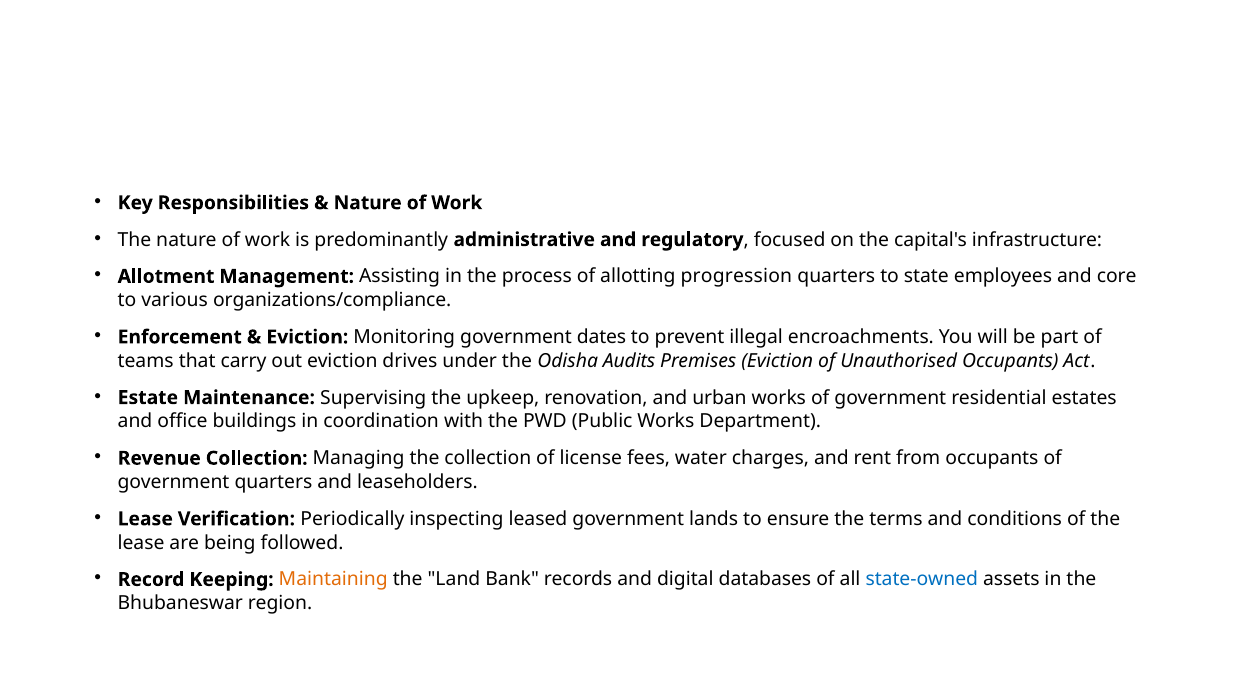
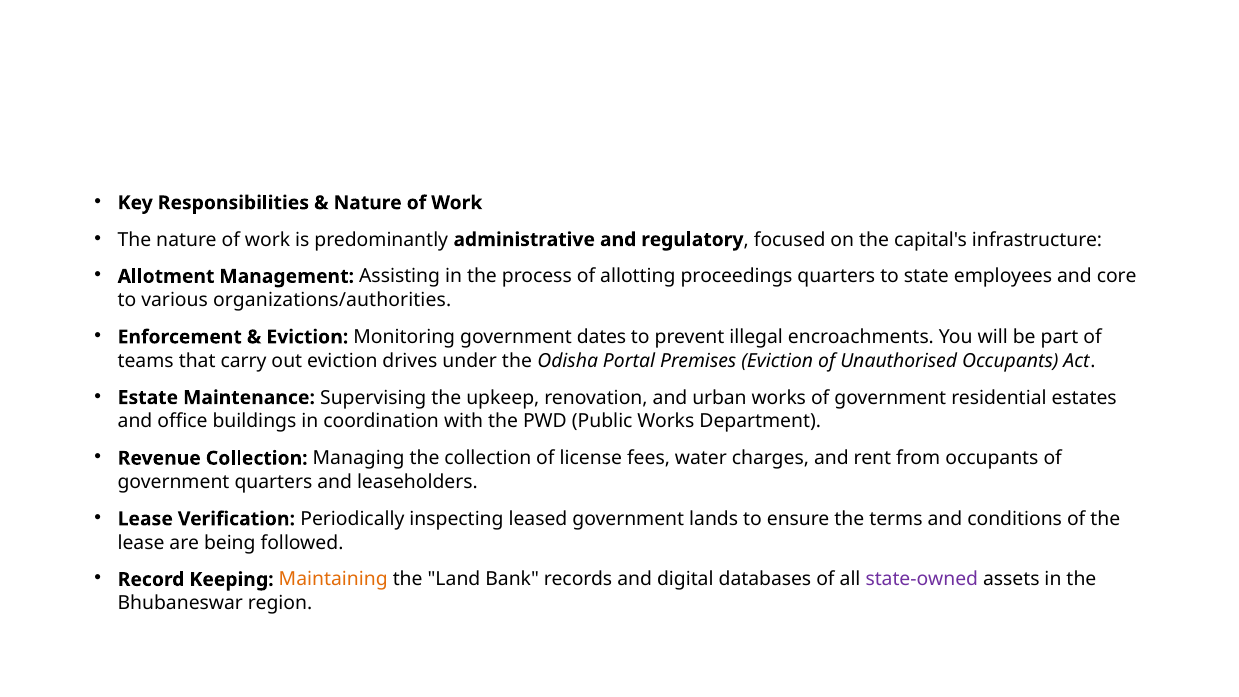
progression: progression -> proceedings (737, 276)
organizations/compliance: organizations/compliance -> organizations/authorities (332, 300)
Audits: Audits -> Portal (629, 361)
state-owned colour: blue -> purple (922, 579)
